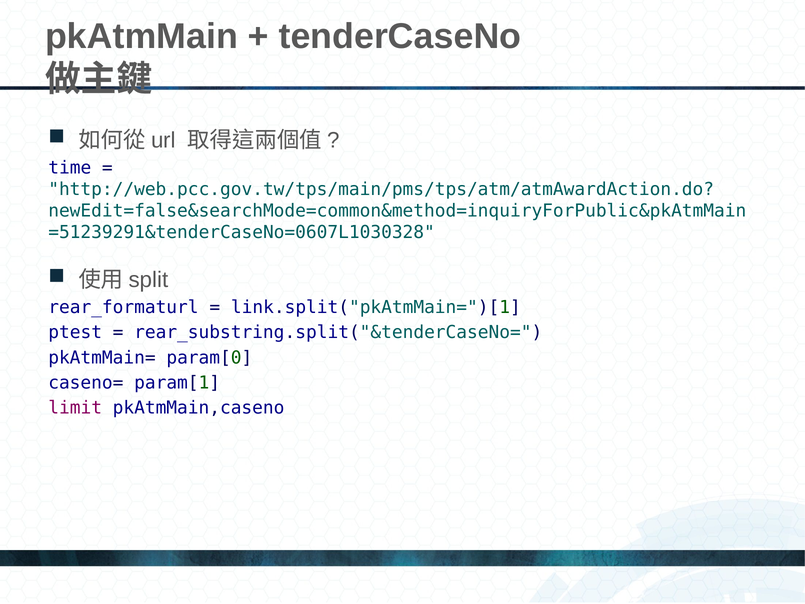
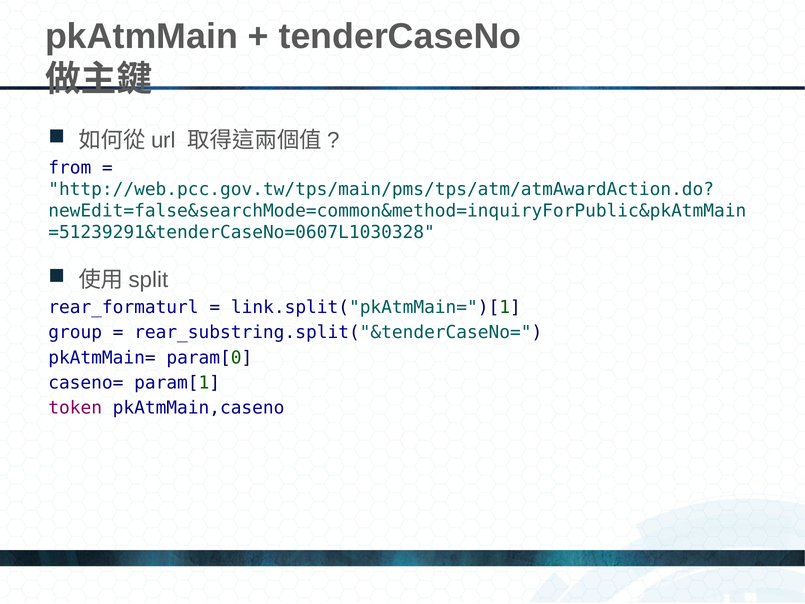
time: time -> from (70, 168)
ptest: ptest -> group (75, 332)
limit: limit -> token (75, 408)
